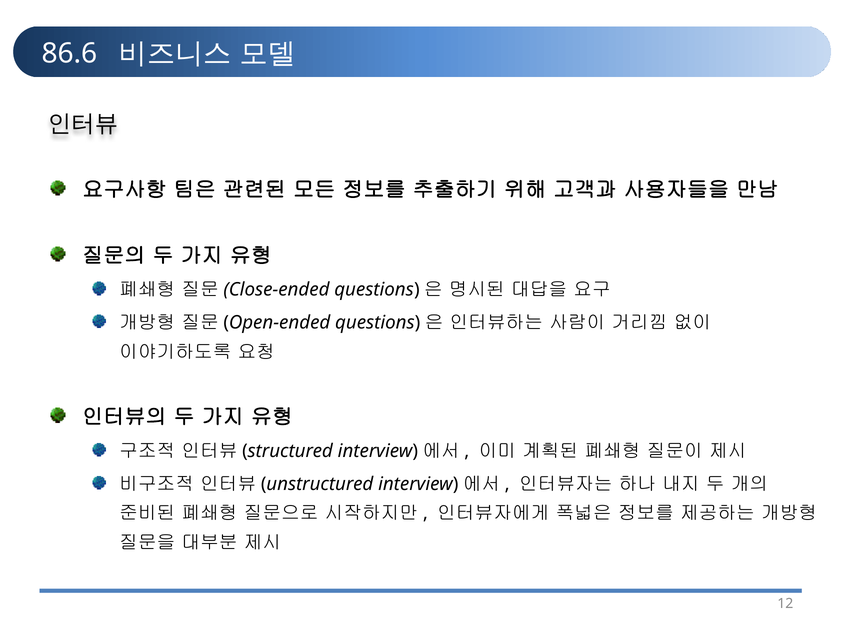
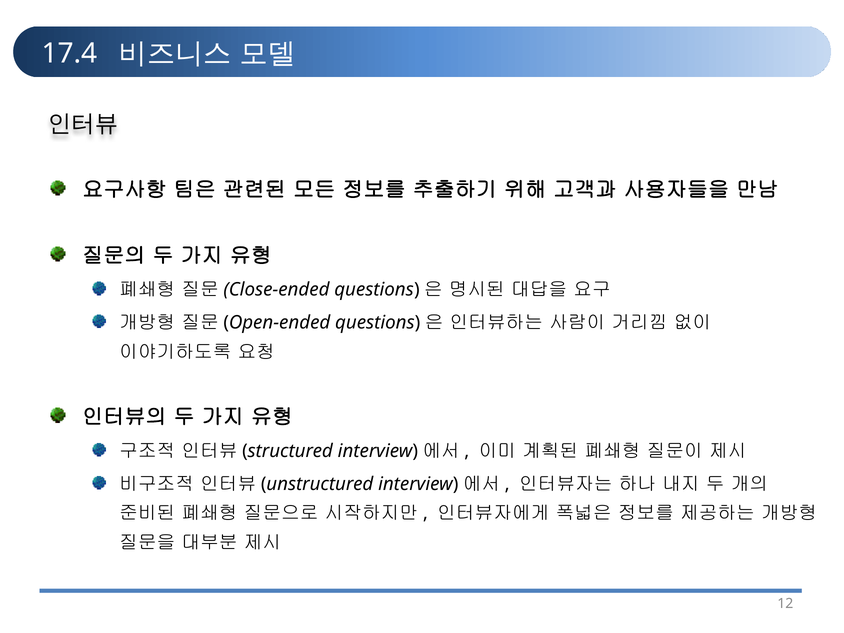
86.6: 86.6 -> 17.4 (70, 53)
